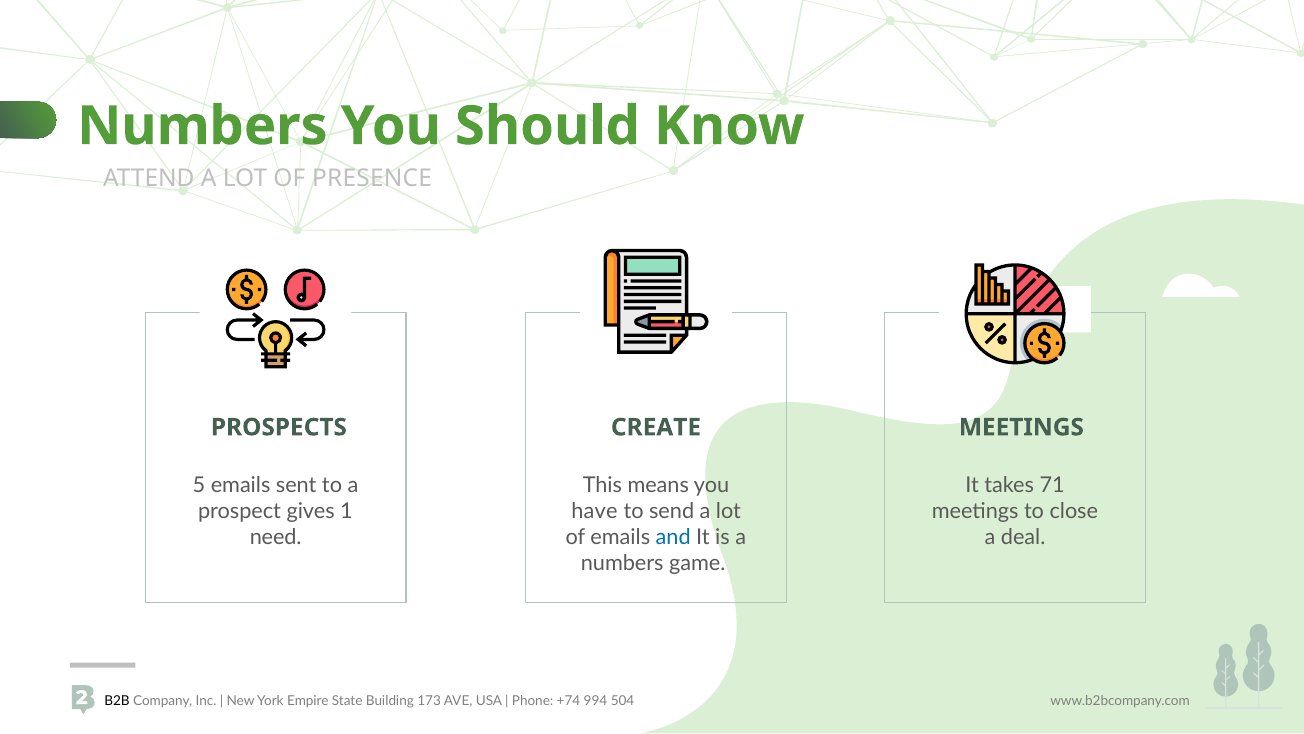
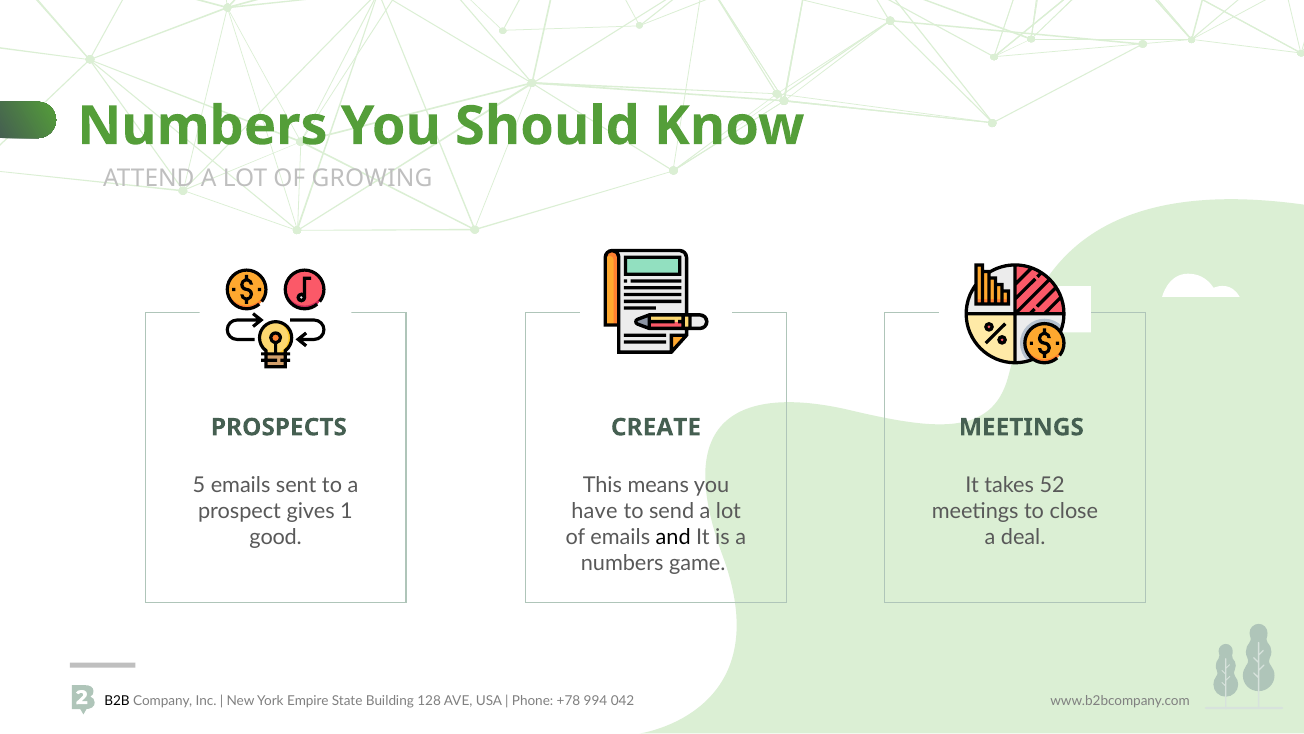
PRESENCE: PRESENCE -> GROWING (372, 178)
71: 71 -> 52 (1052, 485)
and colour: blue -> black (673, 537)
need: need -> good (276, 537)
173: 173 -> 128 (429, 700)
+74: +74 -> +78 (569, 700)
504: 504 -> 042 (623, 700)
